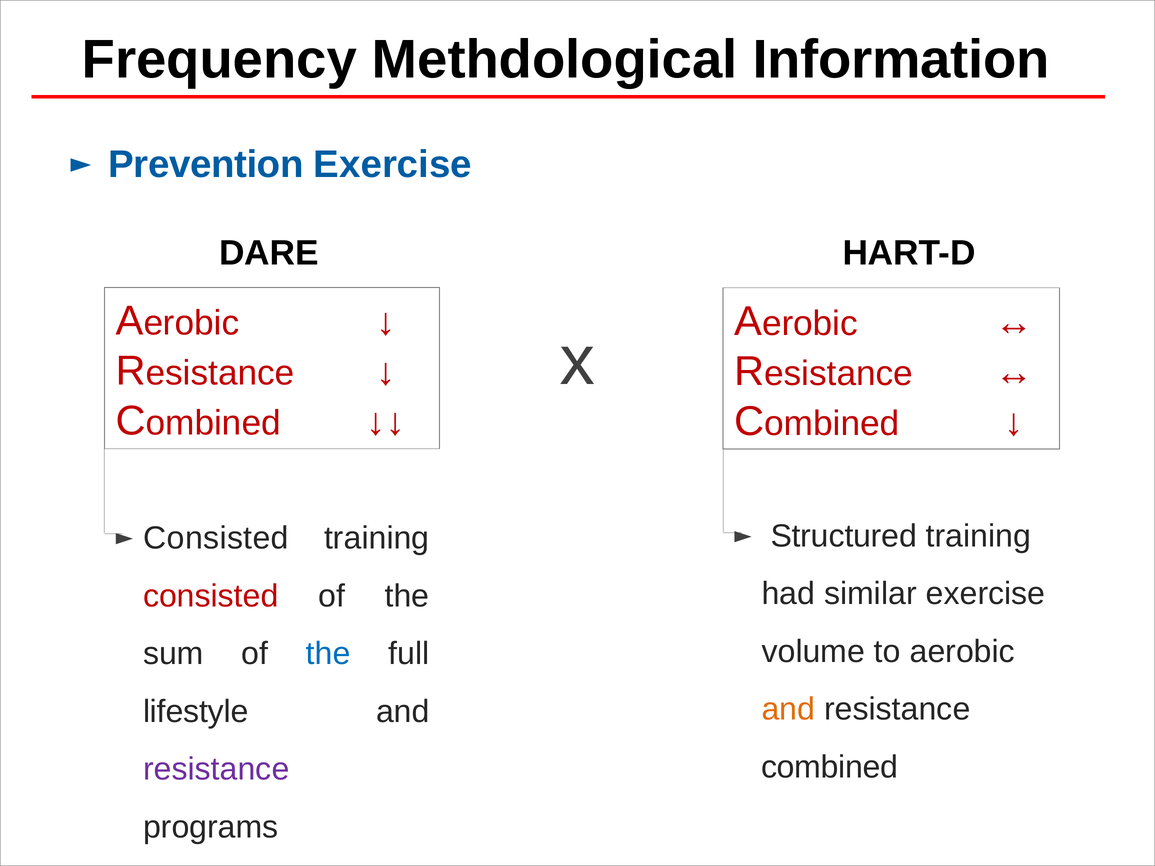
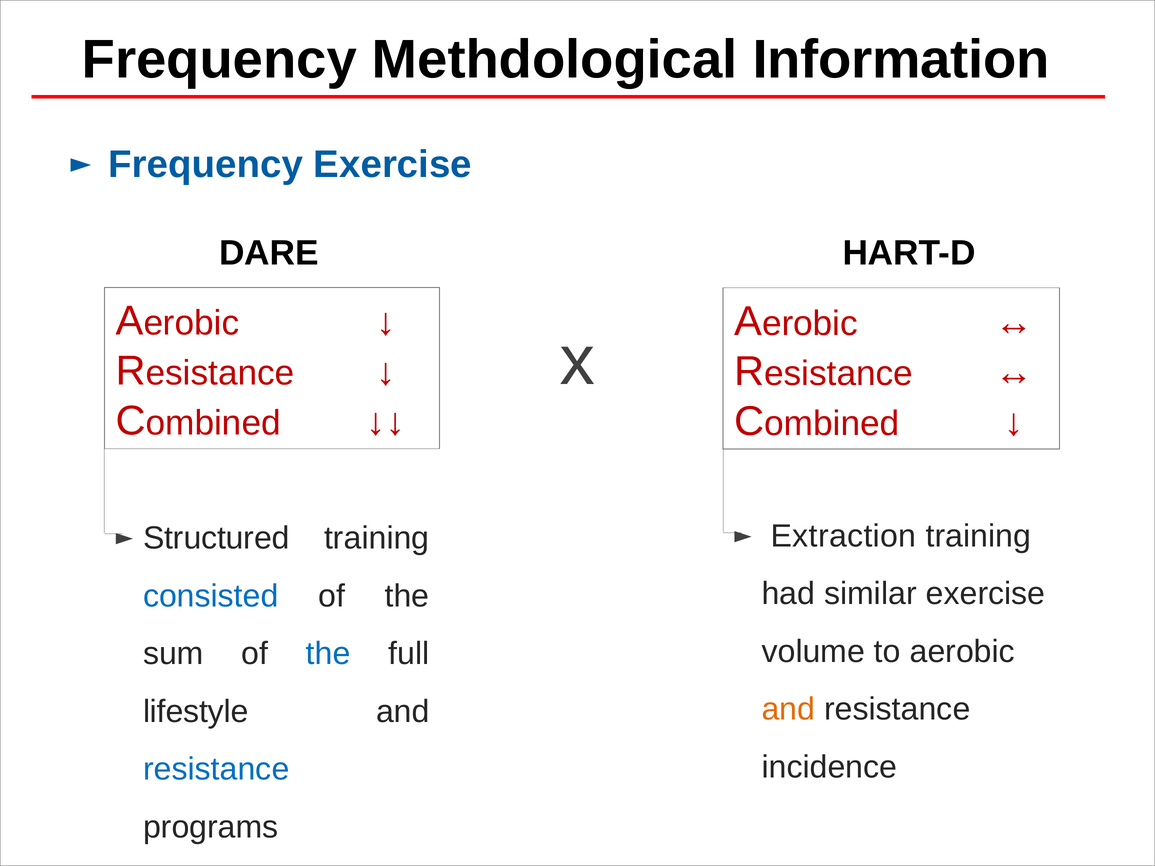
Prevention: Prevention -> Frequency (206, 164)
Structured: Structured -> Extraction (844, 536)
Consisted: Consisted -> Structured (216, 538)
consisted colour: red -> blue (211, 596)
combined: combined -> incidence (829, 767)
resistance colour: purple -> blue (216, 769)
